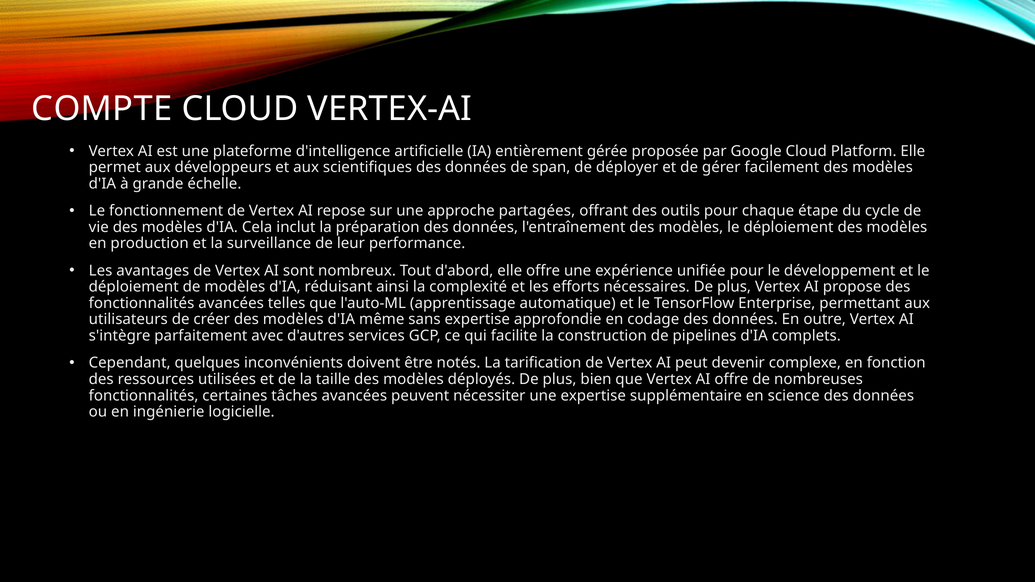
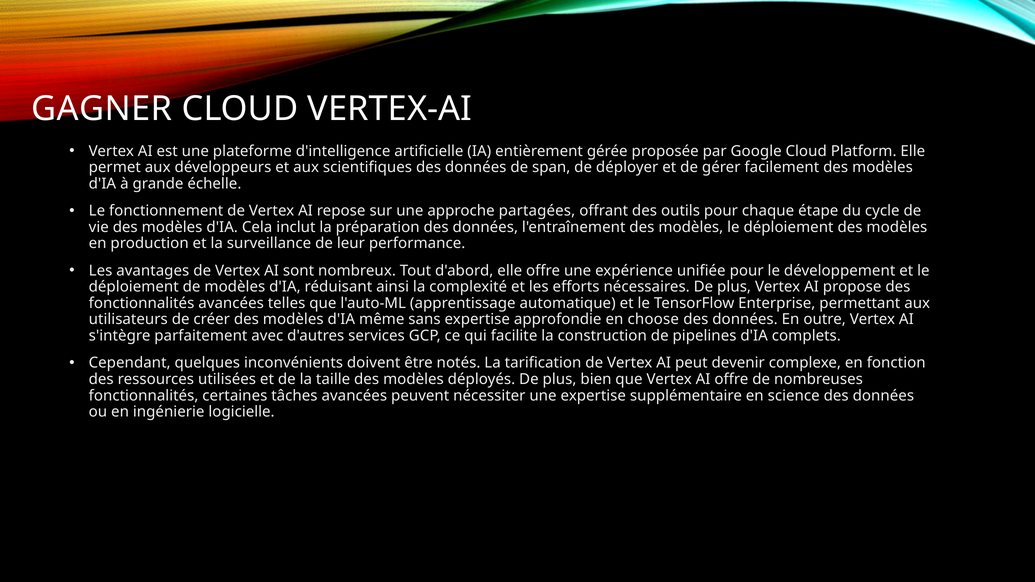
COMPTE: COMPTE -> GAGNER (102, 109)
codage: codage -> choose (653, 320)
